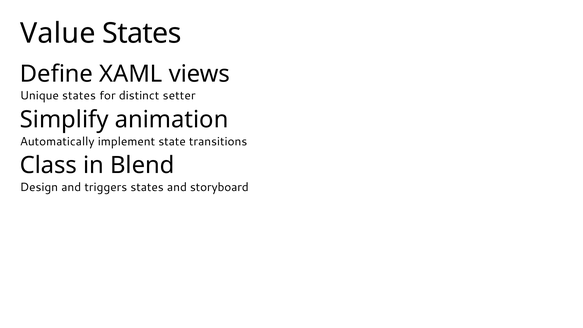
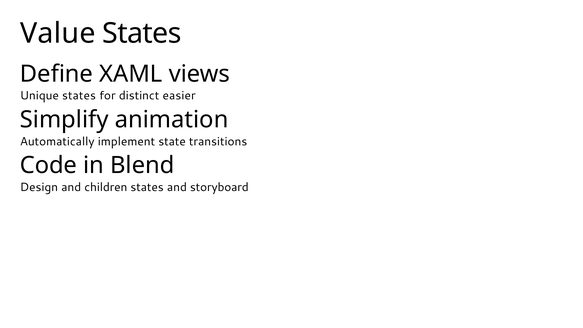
setter: setter -> easier (179, 96)
Class: Class -> Code (48, 165)
triggers: triggers -> children (106, 187)
